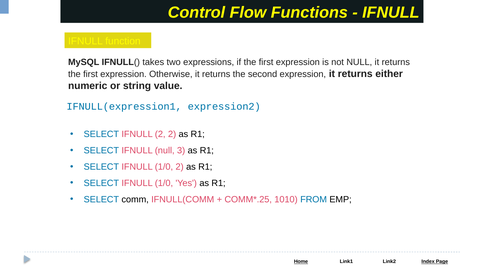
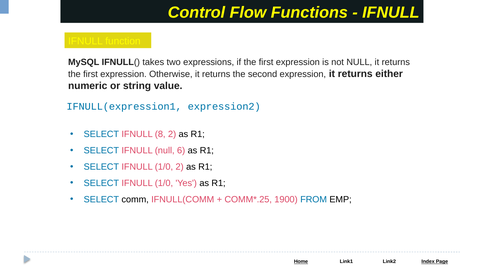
IFNULL 2: 2 -> 8 (160, 134)
3: 3 -> 6 (181, 151)
1010: 1010 -> 1900 (286, 200)
